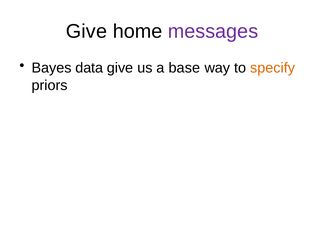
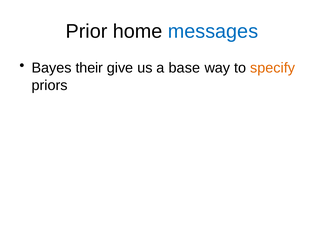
Give: Give -> Prior (87, 31)
messages colour: purple -> blue (213, 31)
data: data -> their (89, 68)
